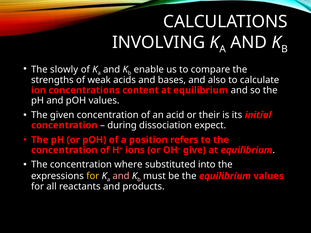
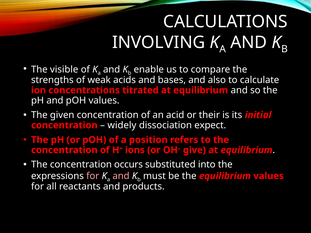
slowly: slowly -> visible (64, 70)
content: content -> titrated (140, 90)
during: during -> widely (122, 125)
where: where -> occurs (128, 165)
for colour: yellow -> pink (93, 176)
